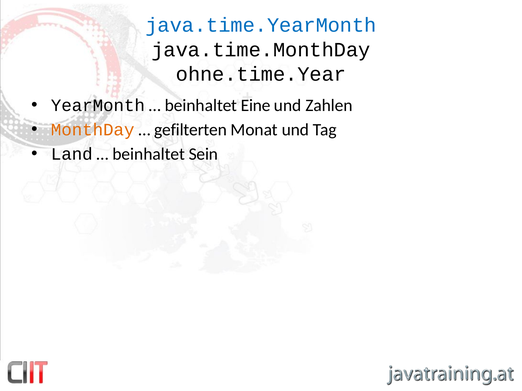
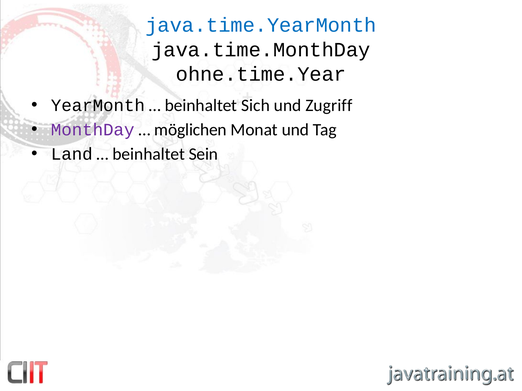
Eine: Eine -> Sich (255, 106)
Zahlen: Zahlen -> Zugriff (329, 106)
MonthDay colour: orange -> purple (93, 130)
gefilterten: gefilterten -> möglichen (191, 130)
